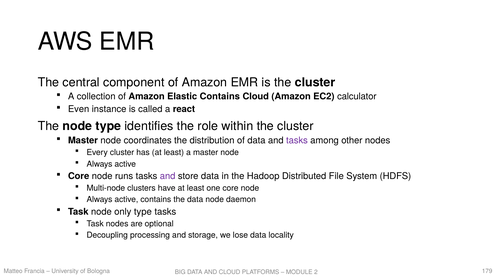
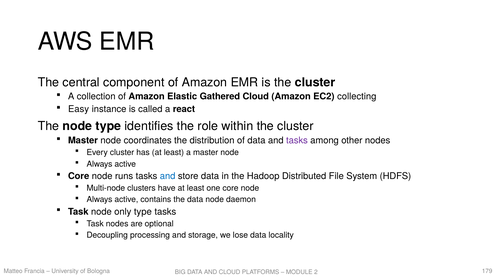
Elastic Contains: Contains -> Gathered (220, 97)
calculator: calculator -> collecting (357, 97)
Even: Even -> Easy (79, 109)
and colour: purple -> blue (168, 176)
